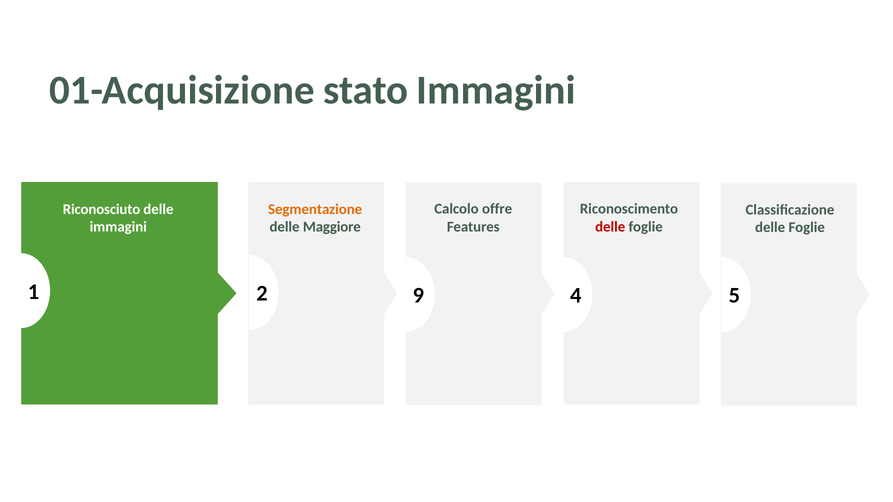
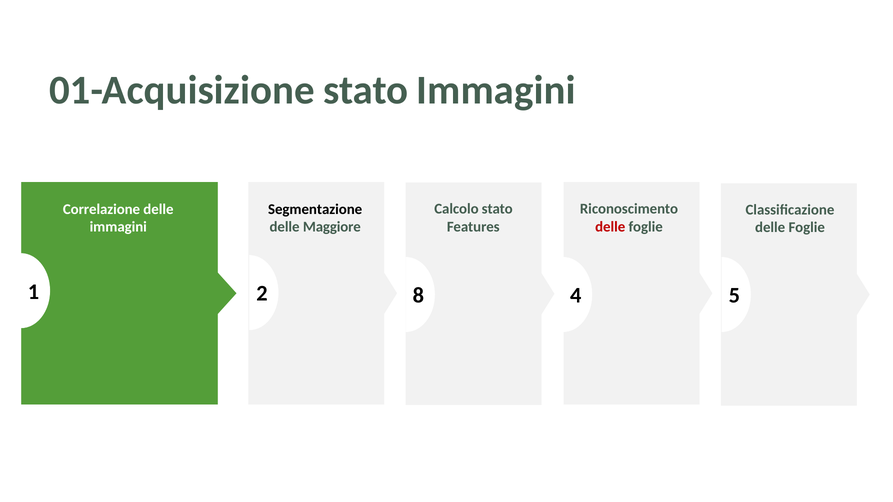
Calcolo offre: offre -> stato (497, 209)
Riconosciuto: Riconosciuto -> Correlazione (102, 209)
Segmentazione colour: orange -> black (315, 209)
9: 9 -> 8 (418, 296)
